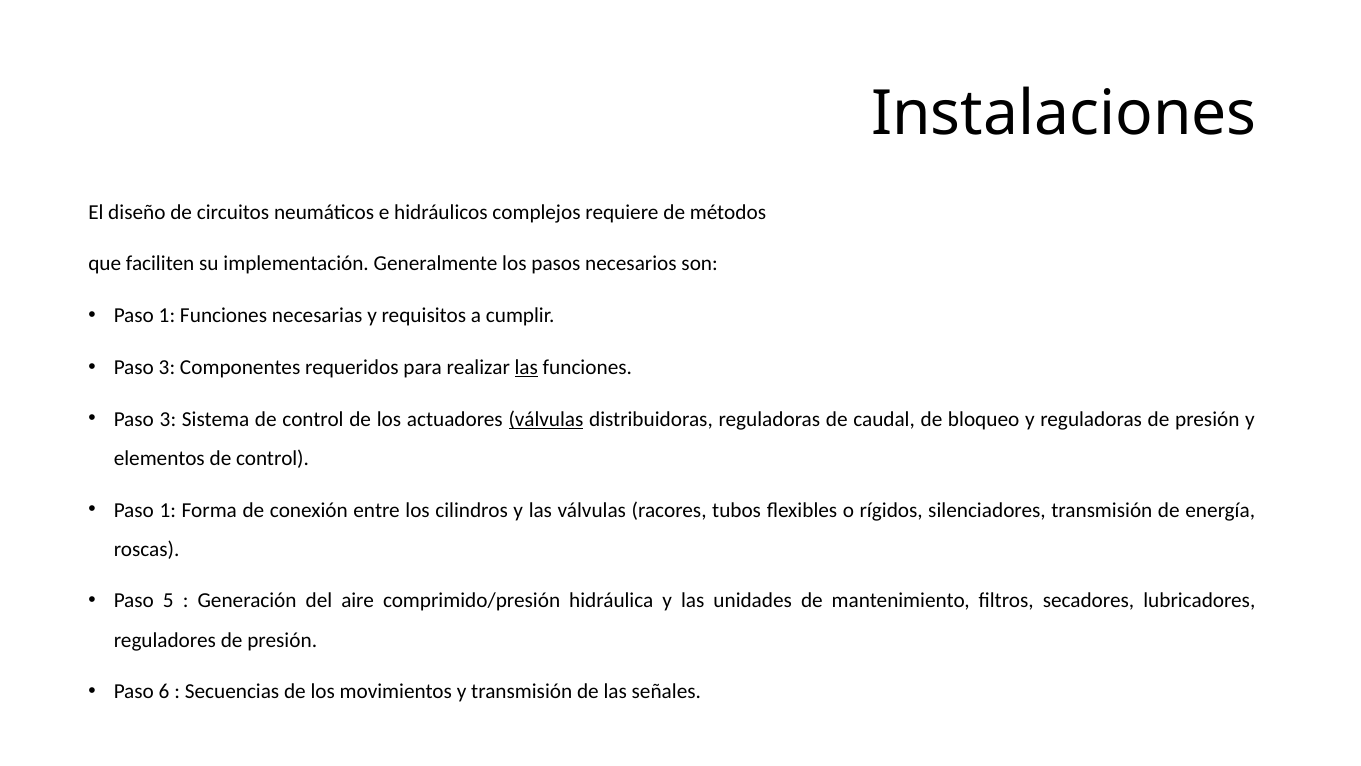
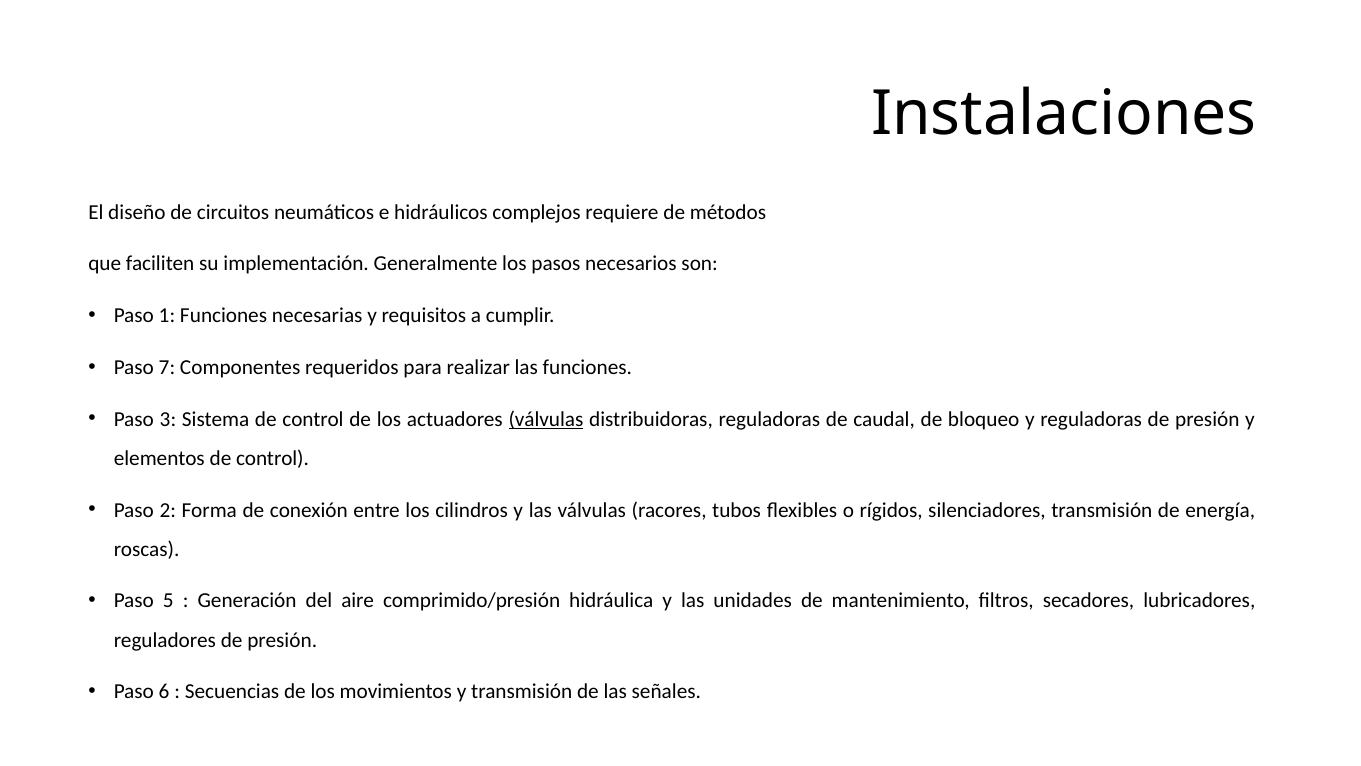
3: 3 -> 7 (167, 367)
las underline: present -> none (526, 367)
1: 1 -> 2 (168, 510)
